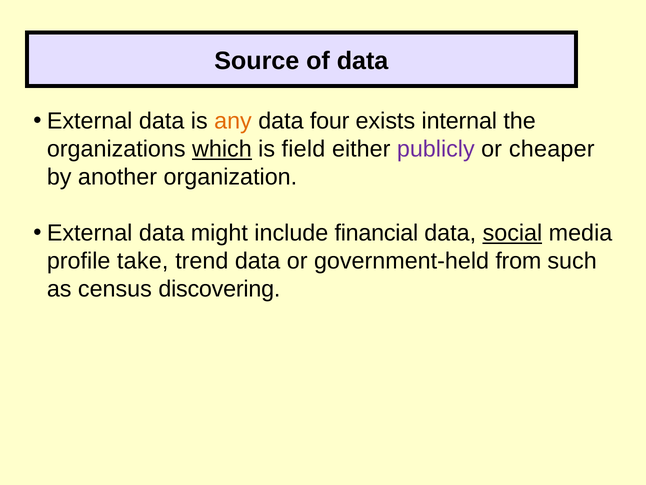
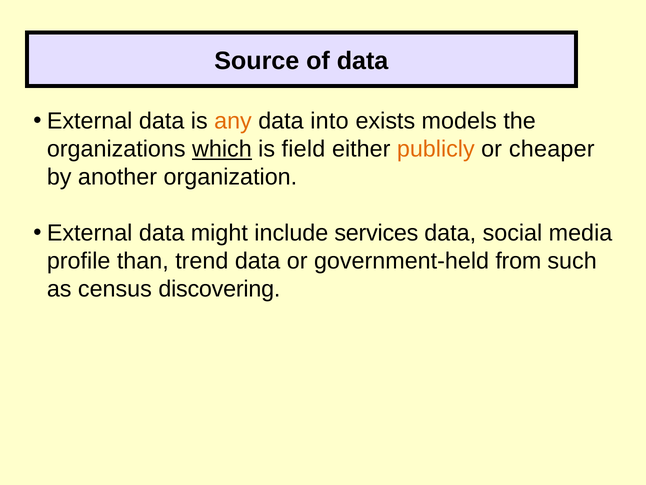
four: four -> into (329, 121)
internal: internal -> models (459, 121)
publicly colour: purple -> orange (436, 149)
financial: financial -> services (376, 233)
social underline: present -> none (512, 233)
take: take -> than (143, 261)
